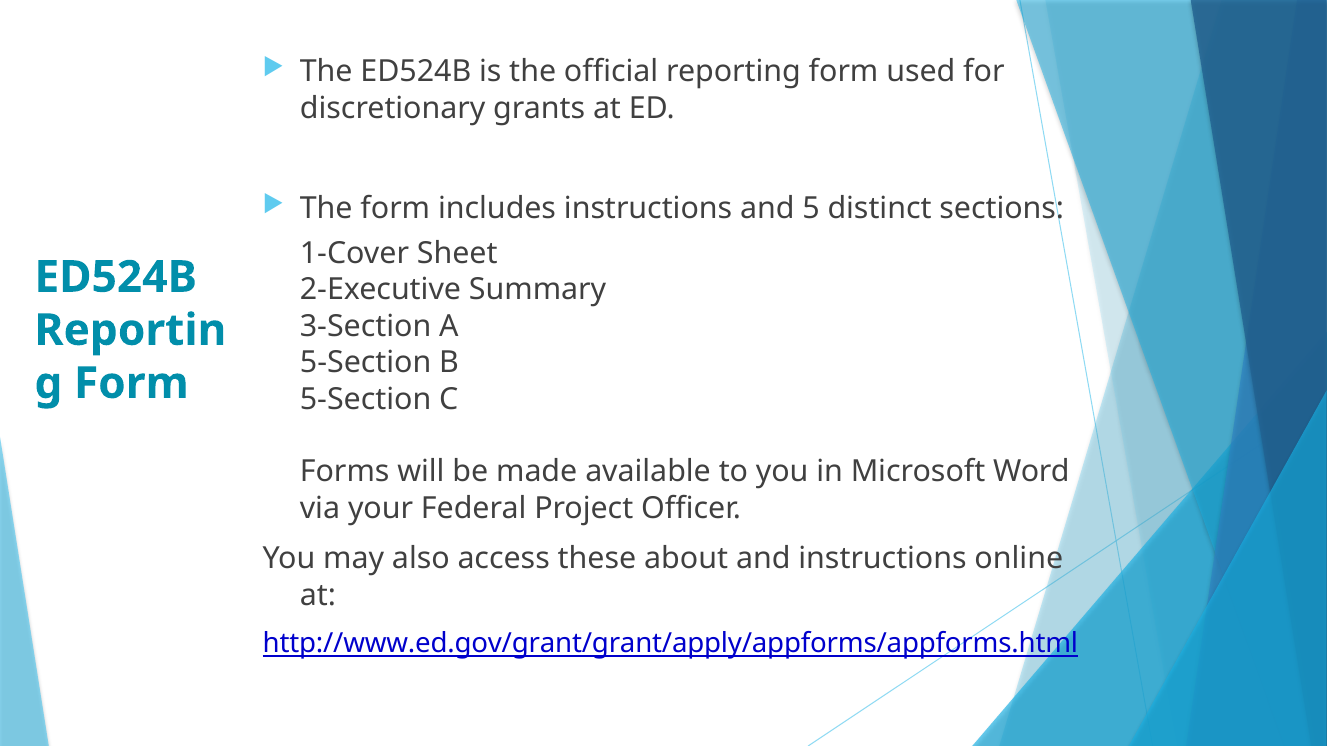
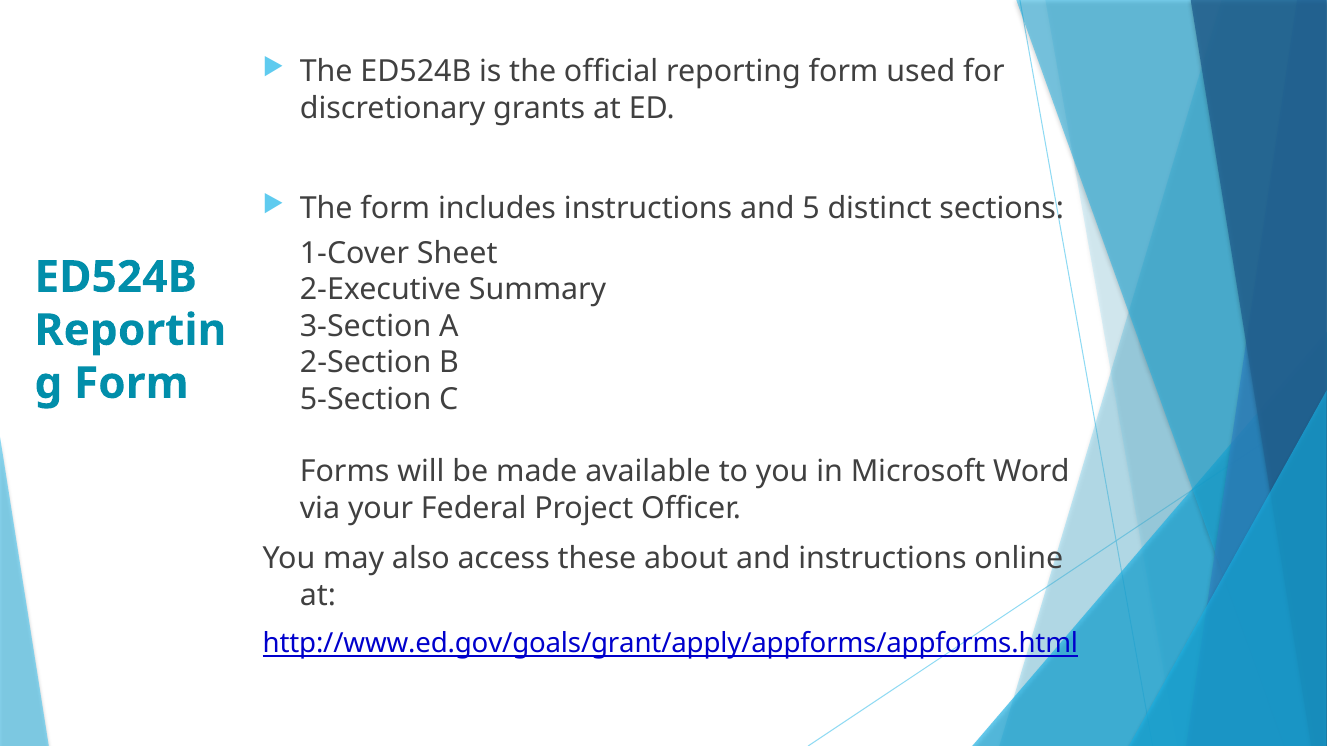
5-Section: 5-Section -> 2-Section (366, 363)
http://www.ed.gov/grant/grant/apply/appforms/appforms.html: http://www.ed.gov/grant/grant/apply/appforms/appforms.html -> http://www.ed.gov/goals/grant/apply/appforms/appforms.html (670, 644)
